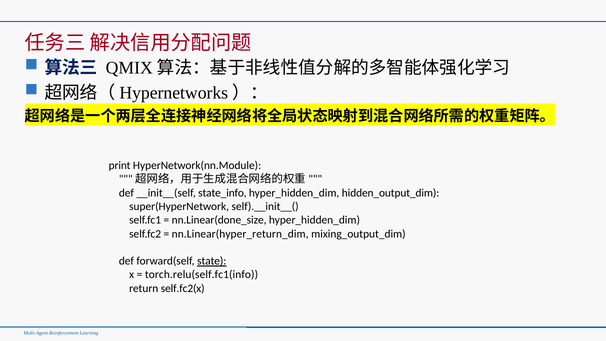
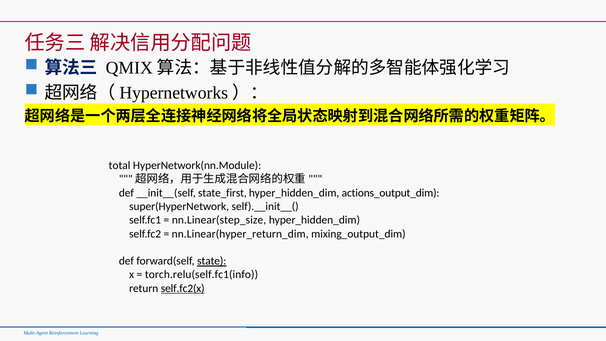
print: print -> total (120, 166)
state_info: state_info -> state_first (222, 193)
hidden_output_dim: hidden_output_dim -> actions_output_dim (391, 193)
nn.Linear(done_size: nn.Linear(done_size -> nn.Linear(step_size (219, 220)
self.fc2(x underline: none -> present (183, 288)
